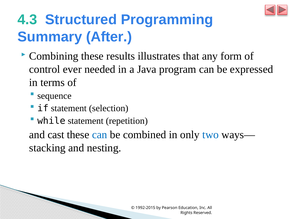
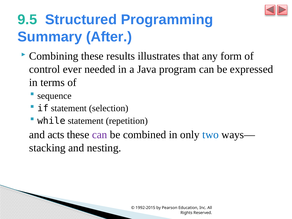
4.3: 4.3 -> 9.5 (27, 20)
cast: cast -> acts (56, 135)
can colour: blue -> purple (100, 135)
